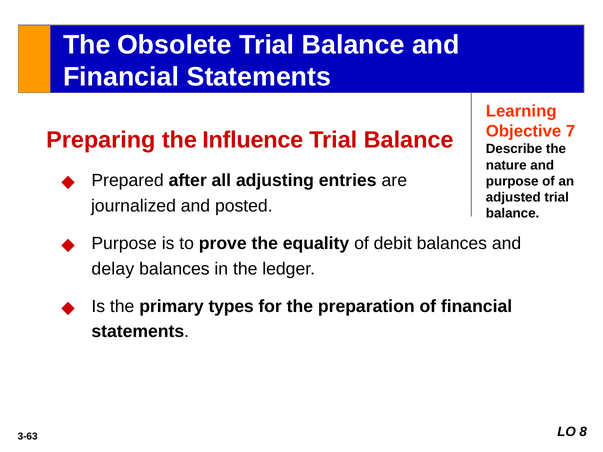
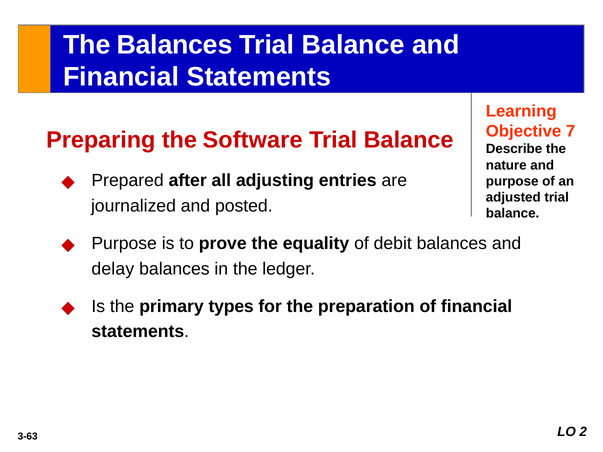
The Obsolete: Obsolete -> Balances (175, 45)
Influence: Influence -> Software (253, 140)
8: 8 -> 2 (583, 432)
